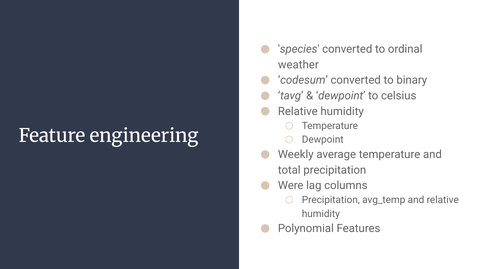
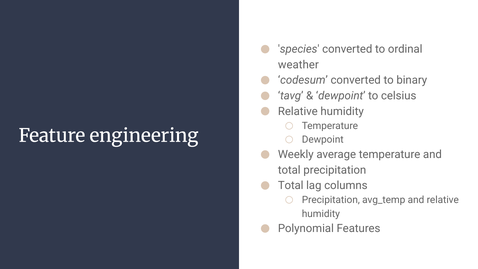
Were: Were -> Total (291, 185)
